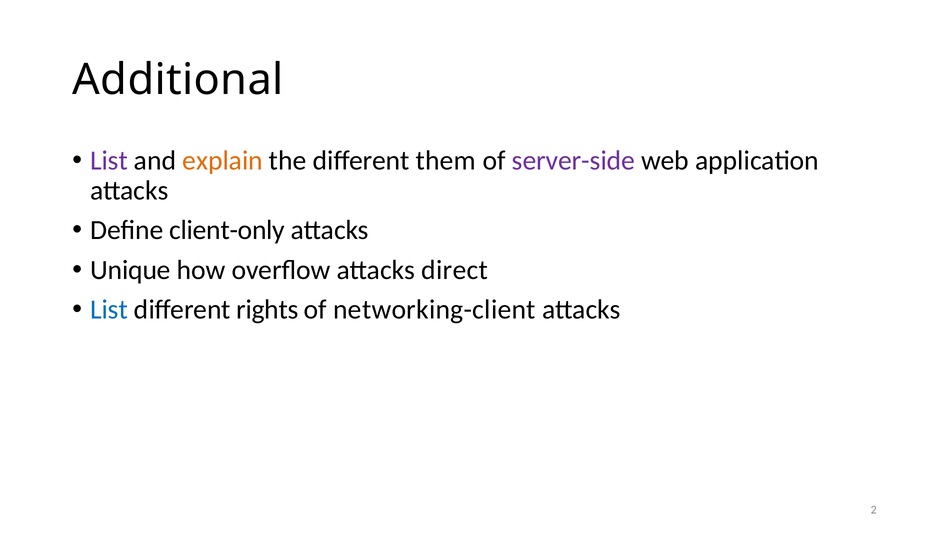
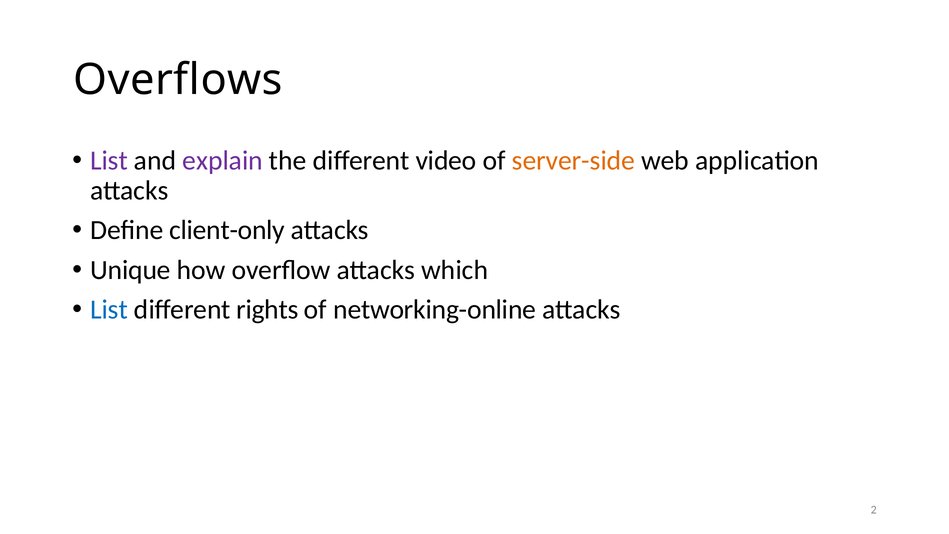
Additional: Additional -> Overflows (178, 80)
explain colour: orange -> purple (223, 160)
them: them -> video (446, 160)
server-side colour: purple -> orange (573, 160)
direct: direct -> which (455, 270)
networking-client: networking-client -> networking-online (435, 310)
